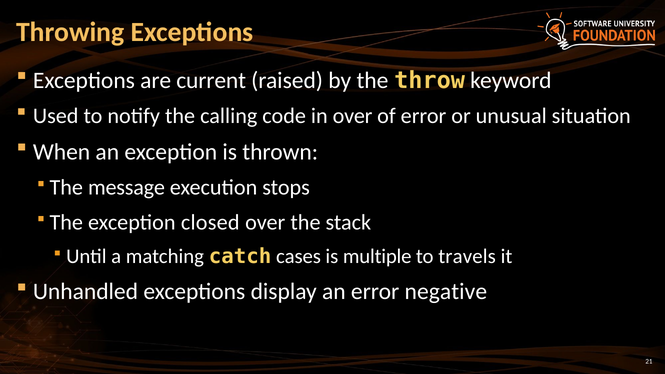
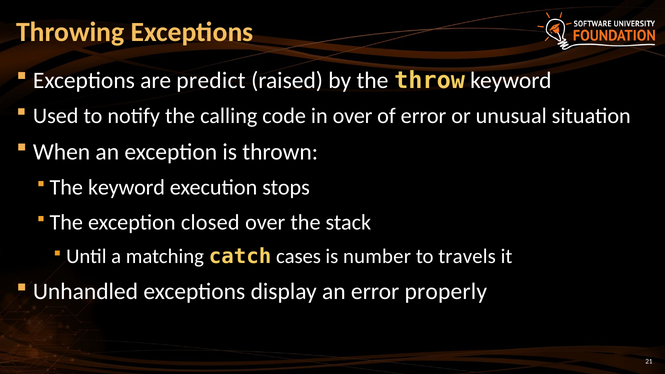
current: current -> predict (211, 81)
The message: message -> keyword (126, 188)
multiple: multiple -> number (377, 257)
negative: negative -> properly (446, 292)
